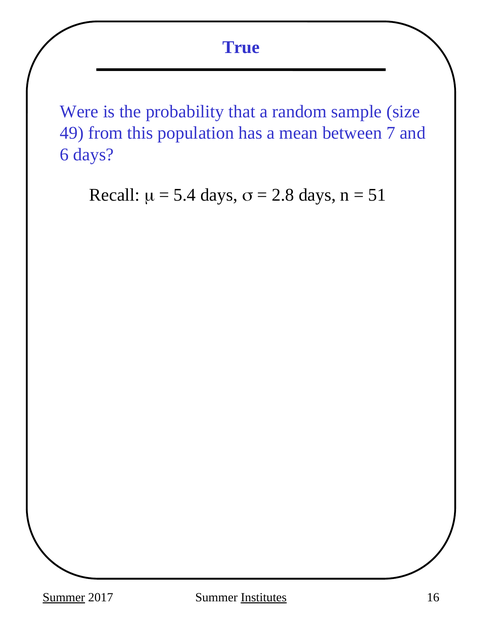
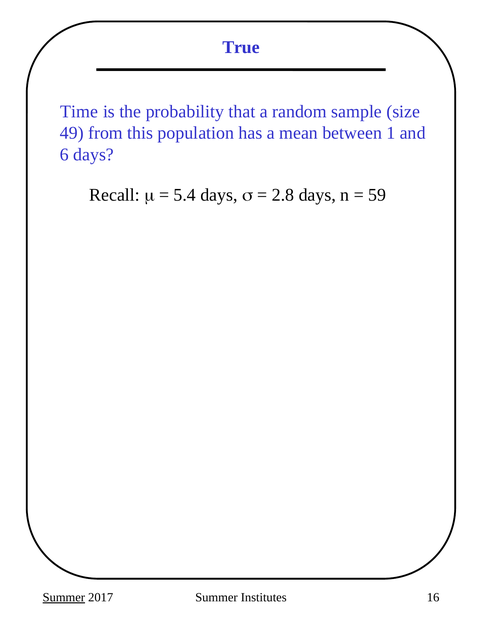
Were: Were -> Time (79, 112)
7: 7 -> 1 (391, 133)
51: 51 -> 59 (377, 195)
Institutes underline: present -> none (264, 597)
